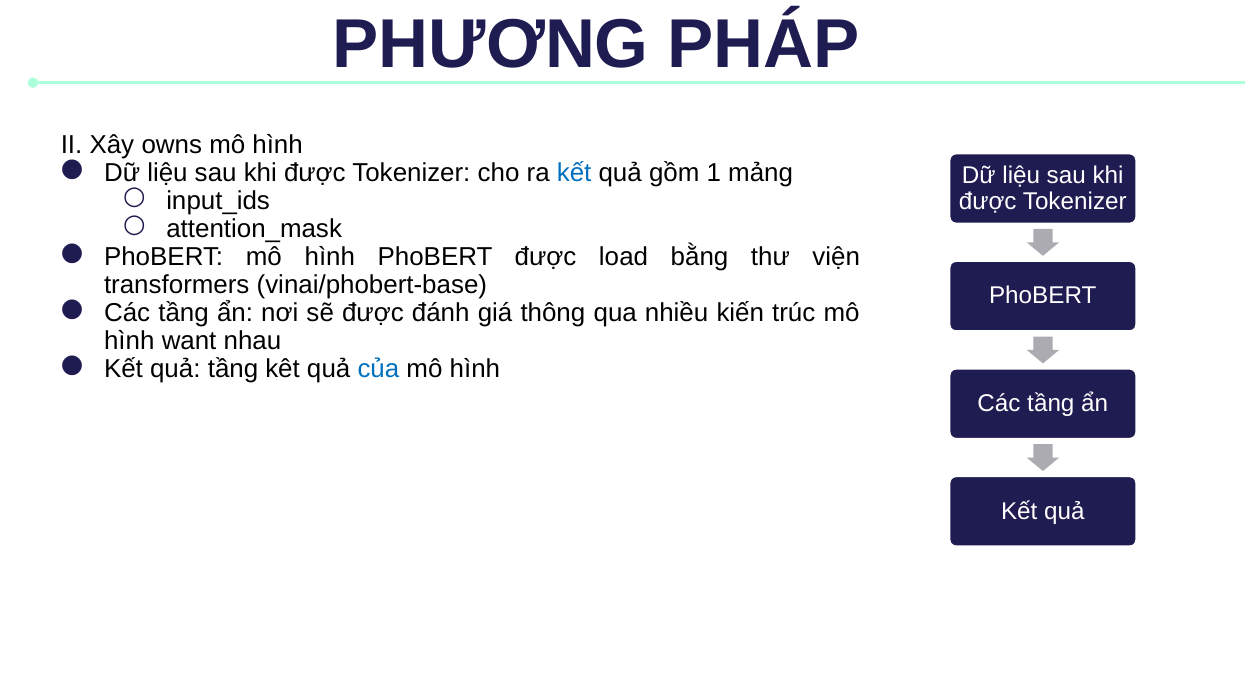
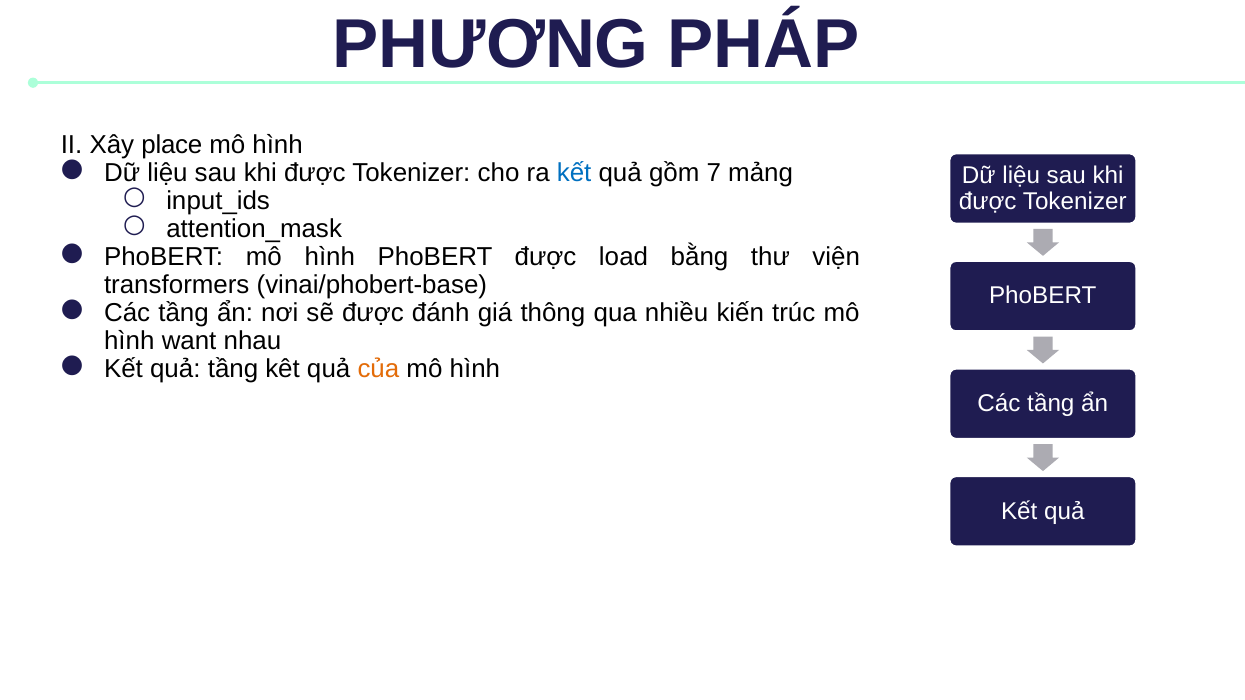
owns: owns -> place (172, 145)
1: 1 -> 7 (714, 173)
của colour: blue -> orange (378, 369)
